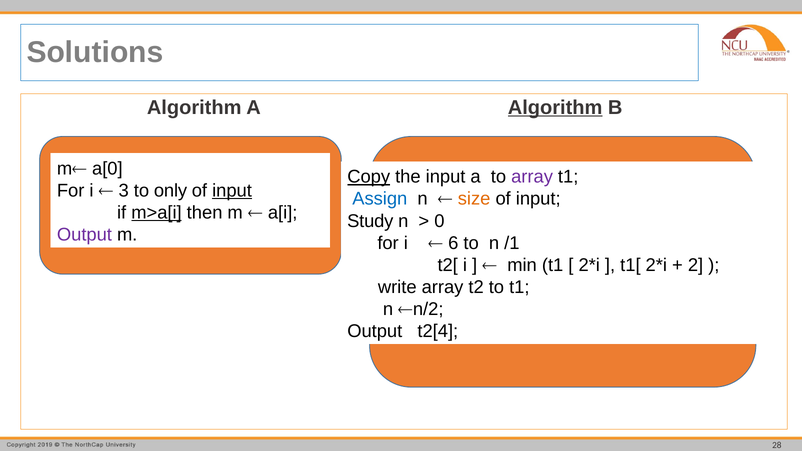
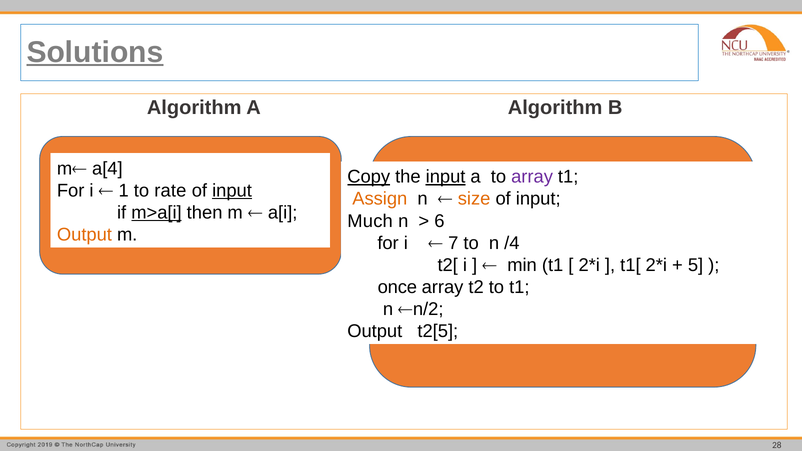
Solutions underline: none -> present (95, 52)
Algorithm underline: present -> none (555, 107)
a[0: a[0 -> a[4 (107, 169)
input underline: none -> present (446, 177)
3: 3 -> 1 (124, 191)
only: only -> rate (170, 191)
Assign colour: blue -> orange (380, 199)
Study: Study -> Much (370, 221)
0: 0 -> 6 (439, 221)
Output colour: purple -> orange (84, 235)
6: 6 -> 7 (453, 243)
/1: /1 -> /4 (512, 243)
2: 2 -> 5 (696, 265)
write: write -> once (397, 287)
t2[4: t2[4 -> t2[5 (438, 331)
